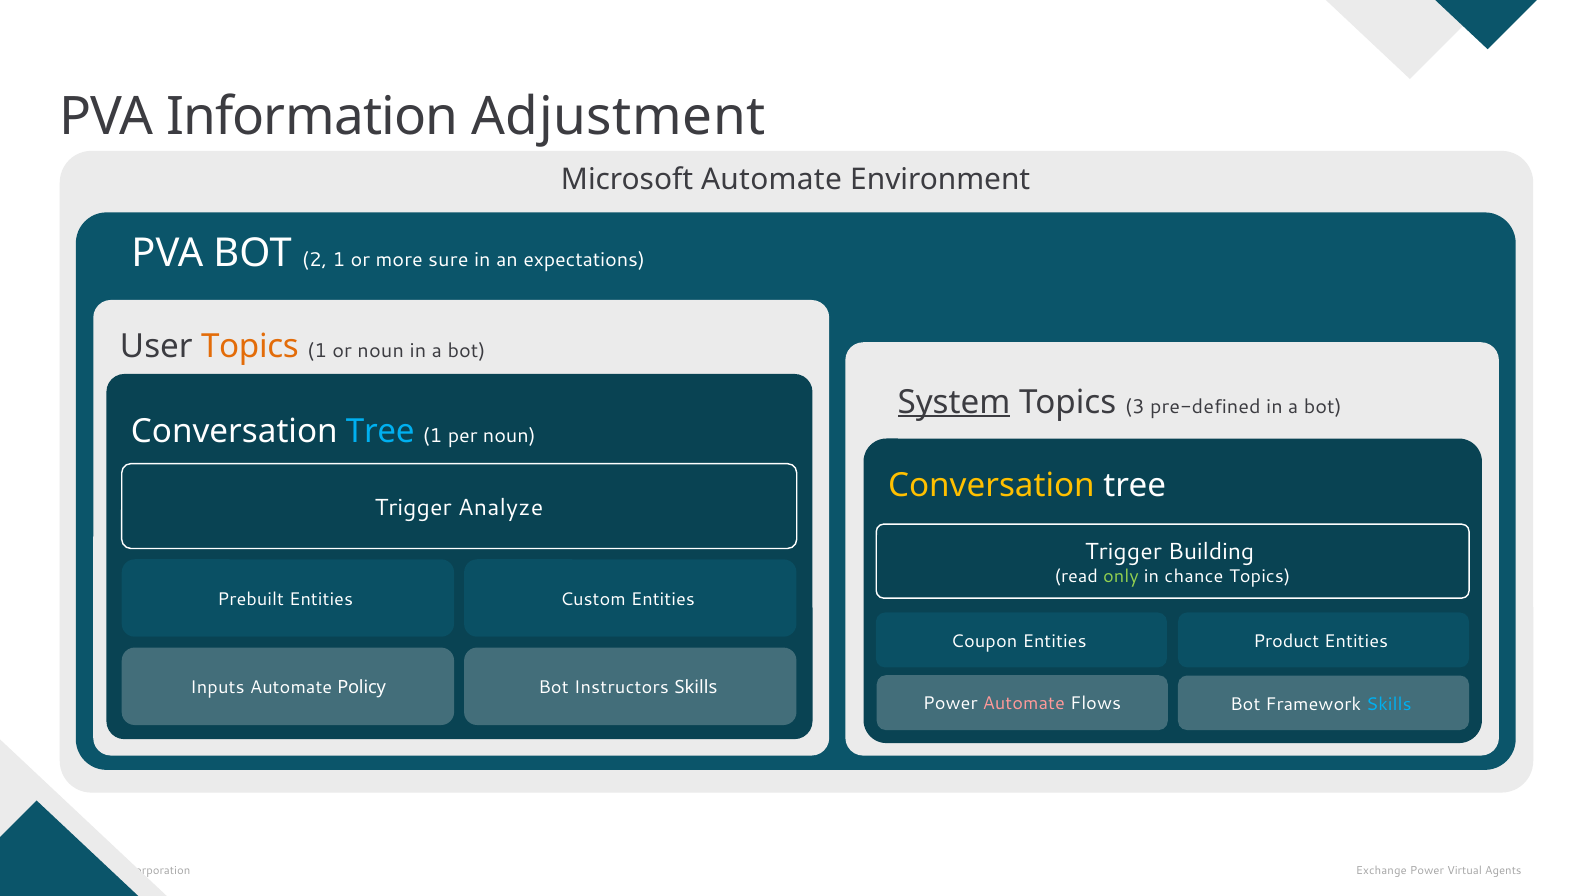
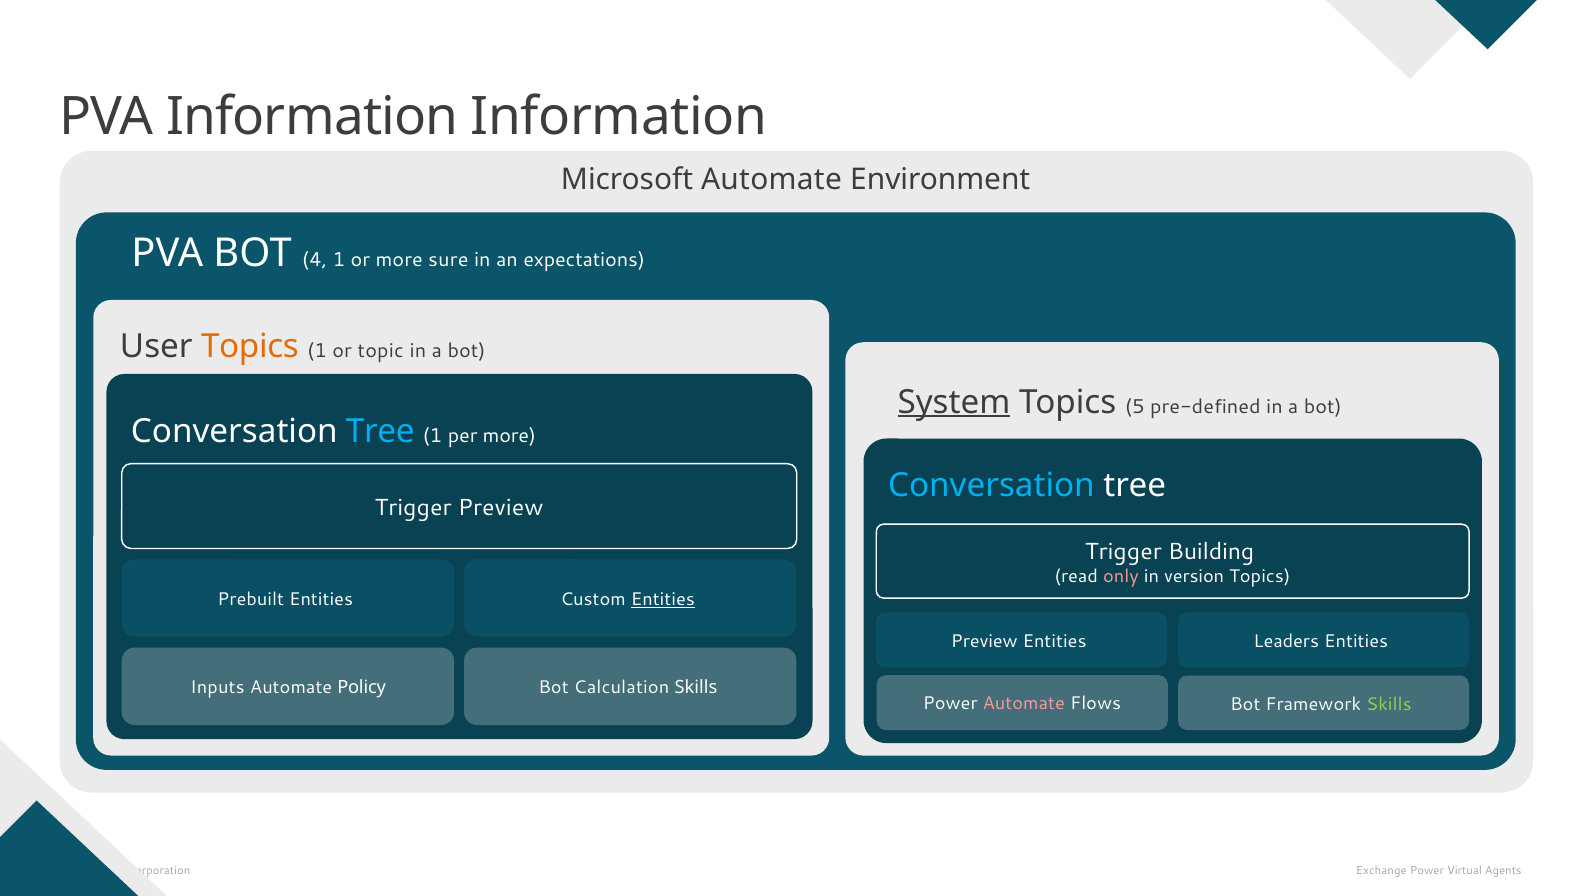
Information Adjustment: Adjustment -> Information (619, 117)
2: 2 -> 4 (315, 260)
or noun: noun -> topic (381, 351)
3: 3 -> 5 (1135, 407)
per noun: noun -> more (509, 436)
Conversation colour: yellow -> light blue (991, 485)
Trigger Analyze: Analyze -> Preview (501, 508)
only colour: light green -> pink (1121, 576)
chance: chance -> version (1194, 576)
Entities underline: none -> present (663, 599)
Coupon: Coupon -> Preview (984, 641)
Product: Product -> Leaders (1286, 641)
Instructors: Instructors -> Calculation (621, 688)
Skills colour: light blue -> light green (1389, 704)
